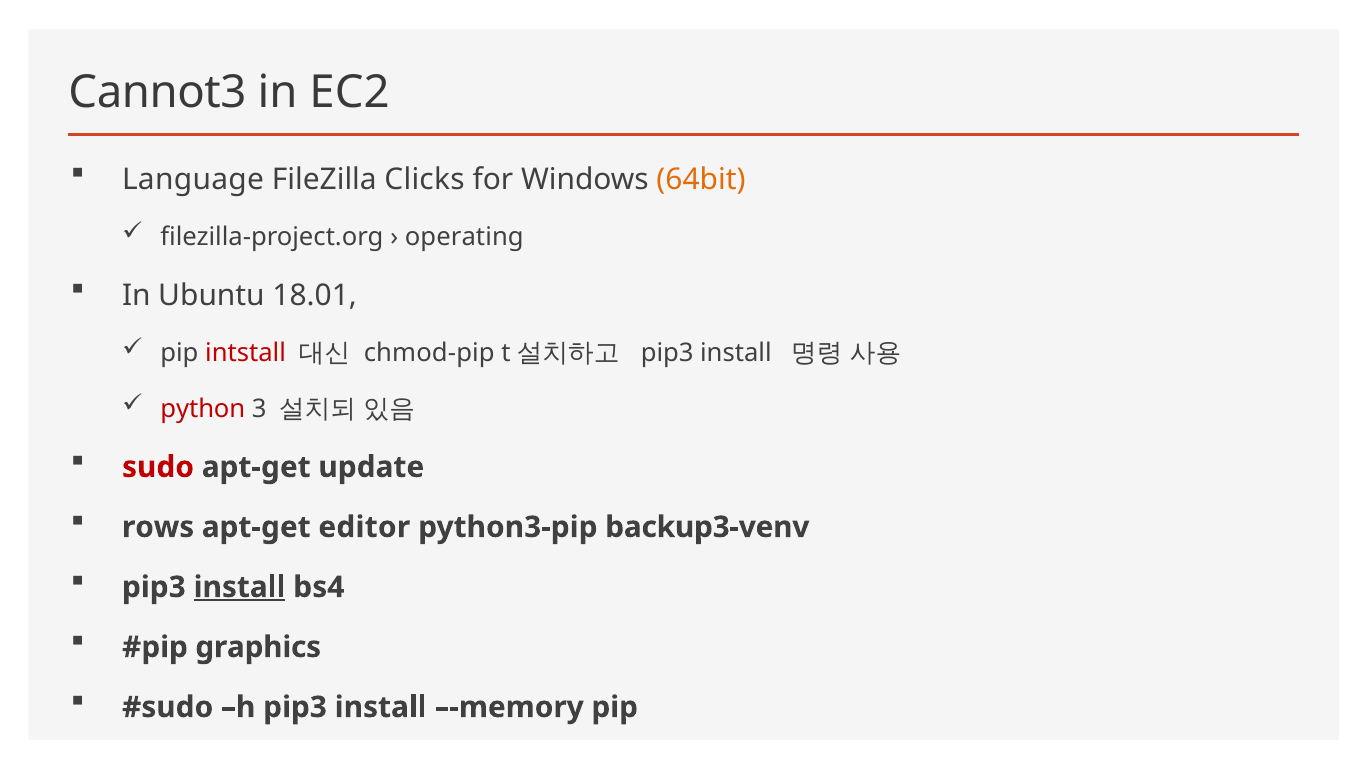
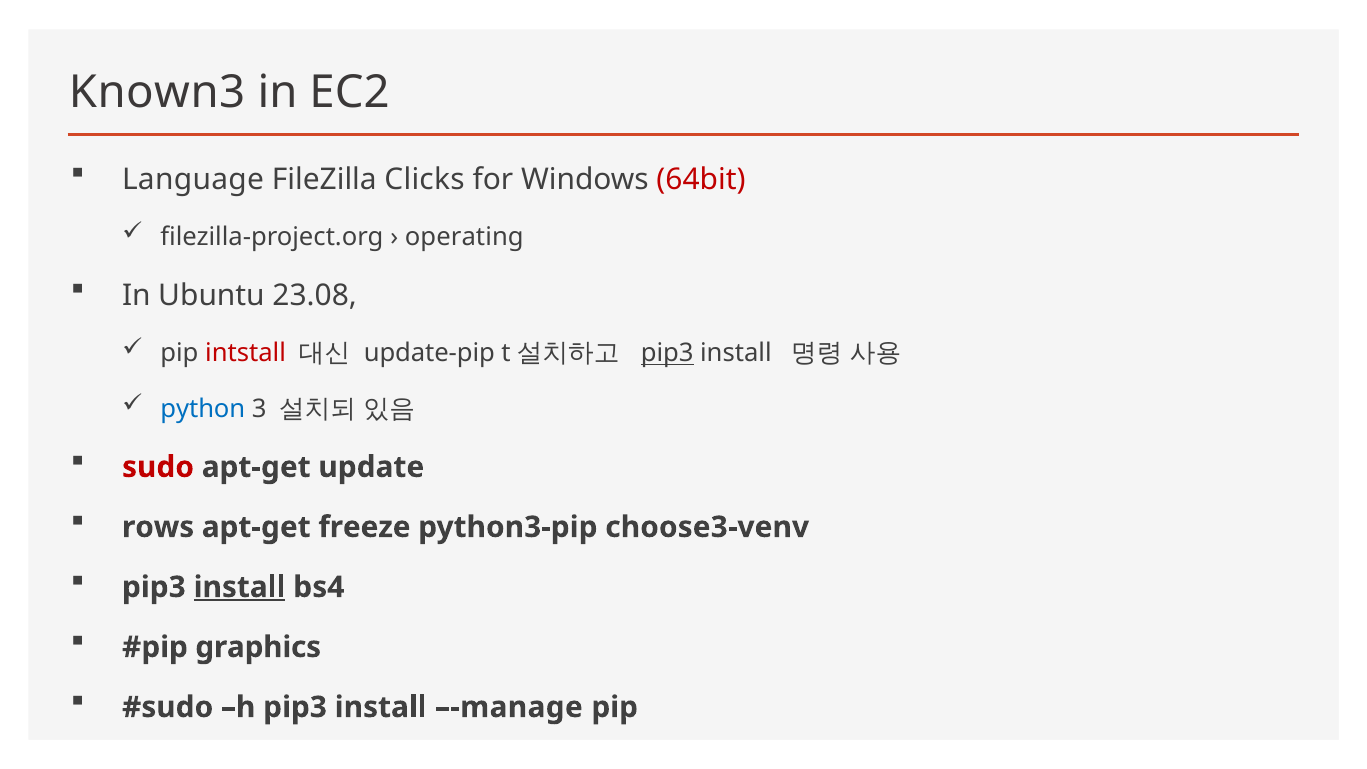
Cannot3: Cannot3 -> Known3 (157, 93)
64bit colour: orange -> red (701, 179)
18.01: 18.01 -> 23.08 (315, 295)
chmod-pip: chmod-pip -> update-pip (429, 353)
pip3 underline: none -> present (667, 353)
python colour: red -> blue (203, 409)
editor: editor -> freeze (364, 527)
backup3-venv: backup3-venv -> choose3-venv (707, 527)
–-memory: –-memory -> –-manage (509, 707)
